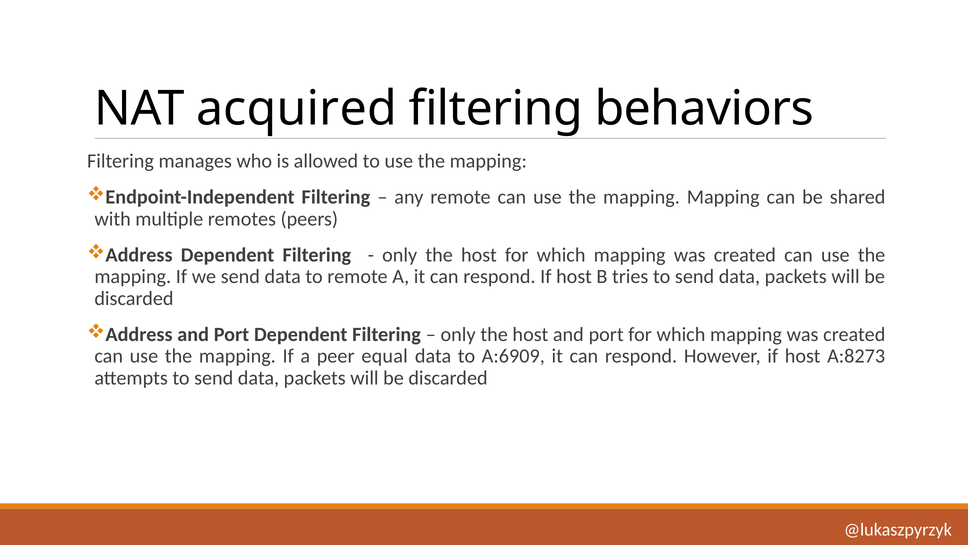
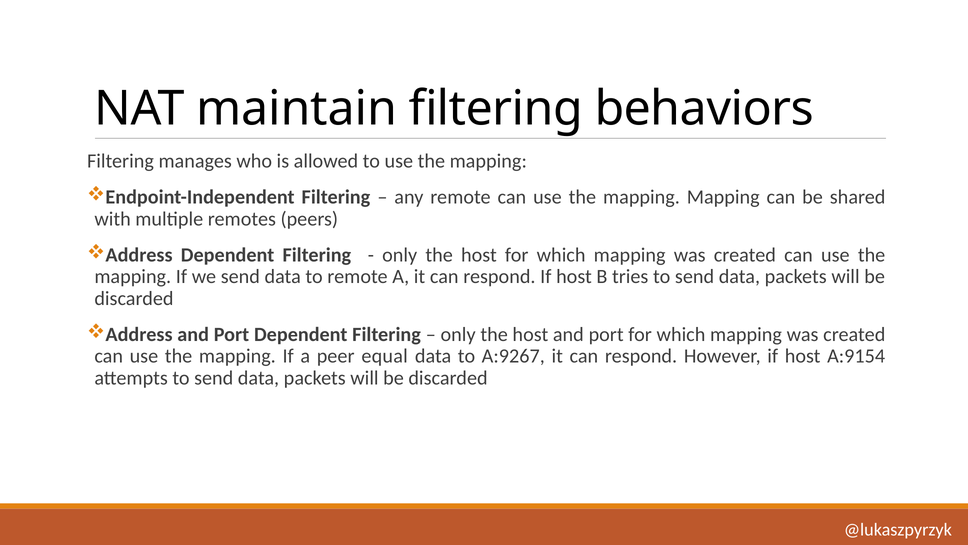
acquired: acquired -> maintain (297, 108)
A:6909: A:6909 -> A:9267 (513, 356)
A:8273: A:8273 -> A:9154 (856, 356)
